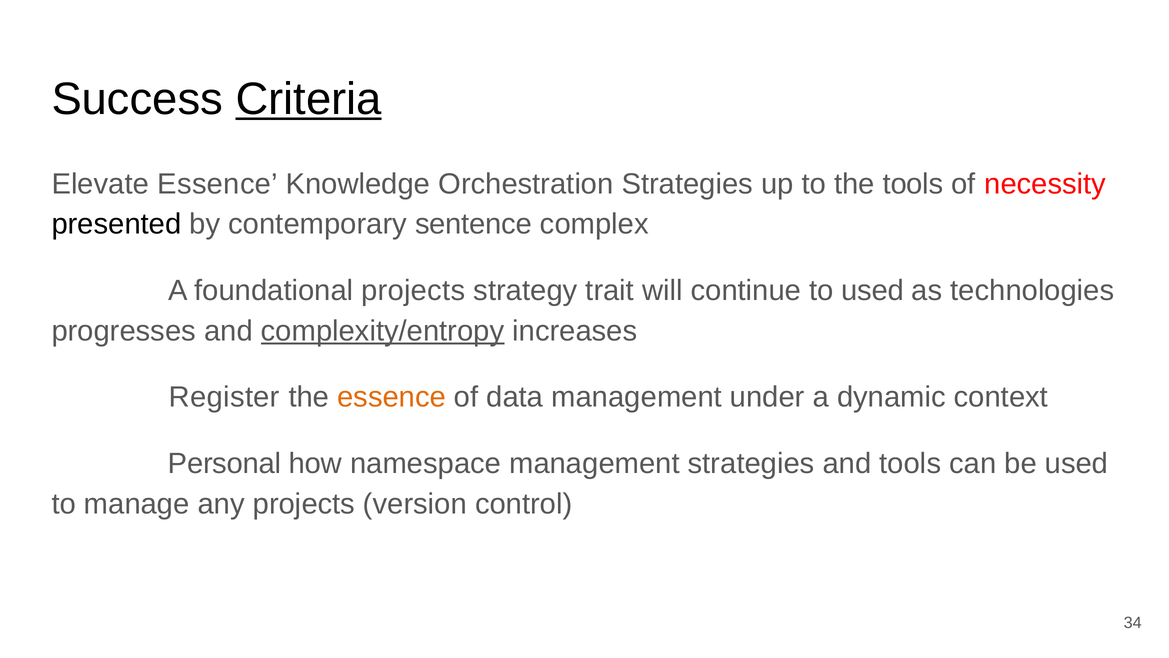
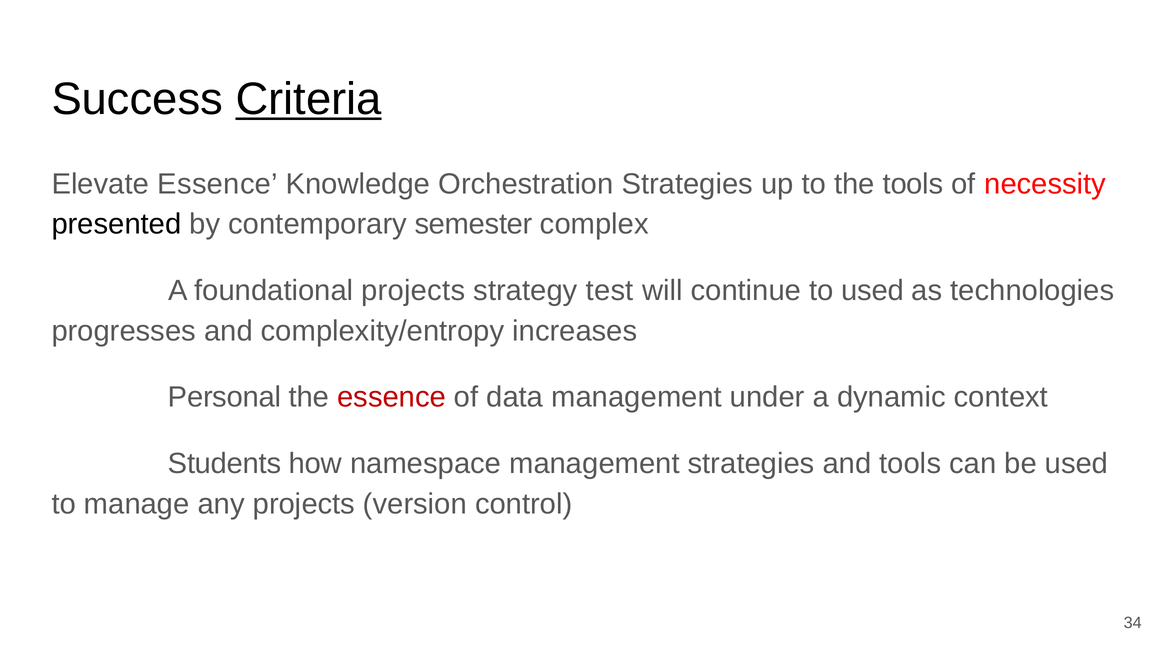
sentence: sentence -> semester (474, 224)
trait: trait -> test (610, 290)
complexity/entropy underline: present -> none (383, 331)
Register: Register -> Personal (225, 397)
essence colour: orange -> red (392, 397)
Personal: Personal -> Students (225, 463)
